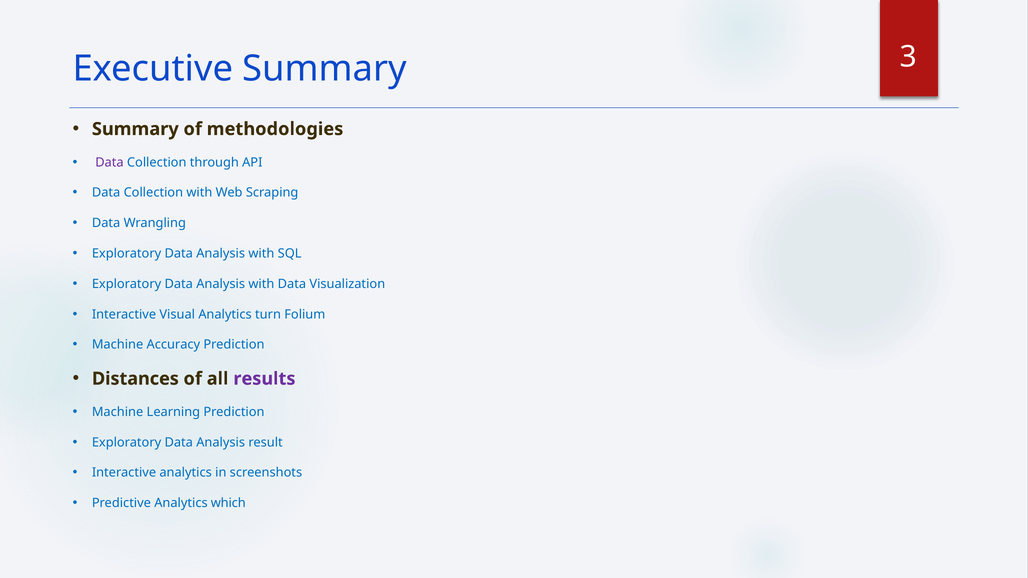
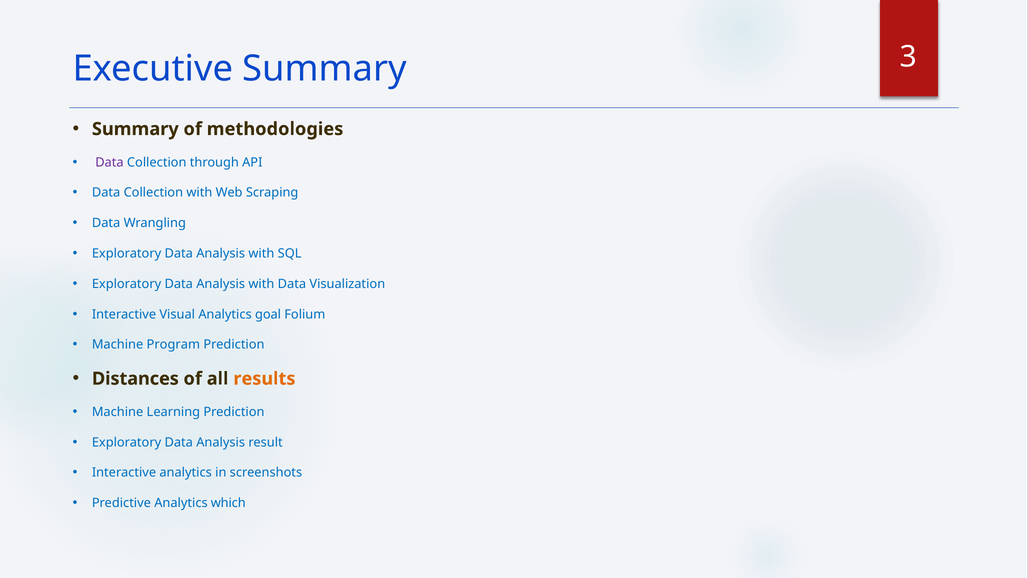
turn: turn -> goal (268, 314)
Accuracy: Accuracy -> Program (173, 345)
results colour: purple -> orange (264, 379)
